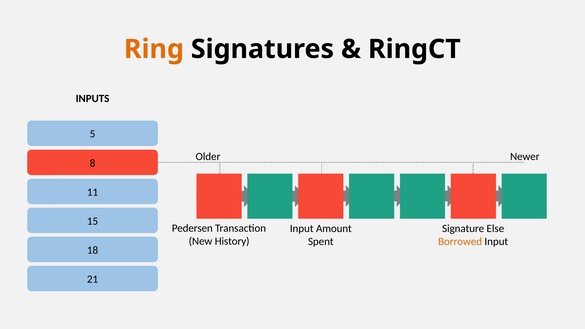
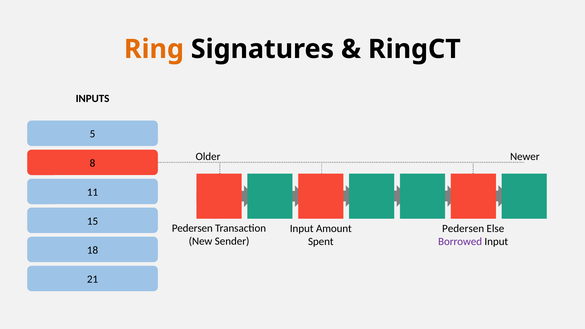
Signature: Signature -> Pedersen (463, 229)
History: History -> Sender (232, 241)
Borrowed colour: orange -> purple (460, 242)
